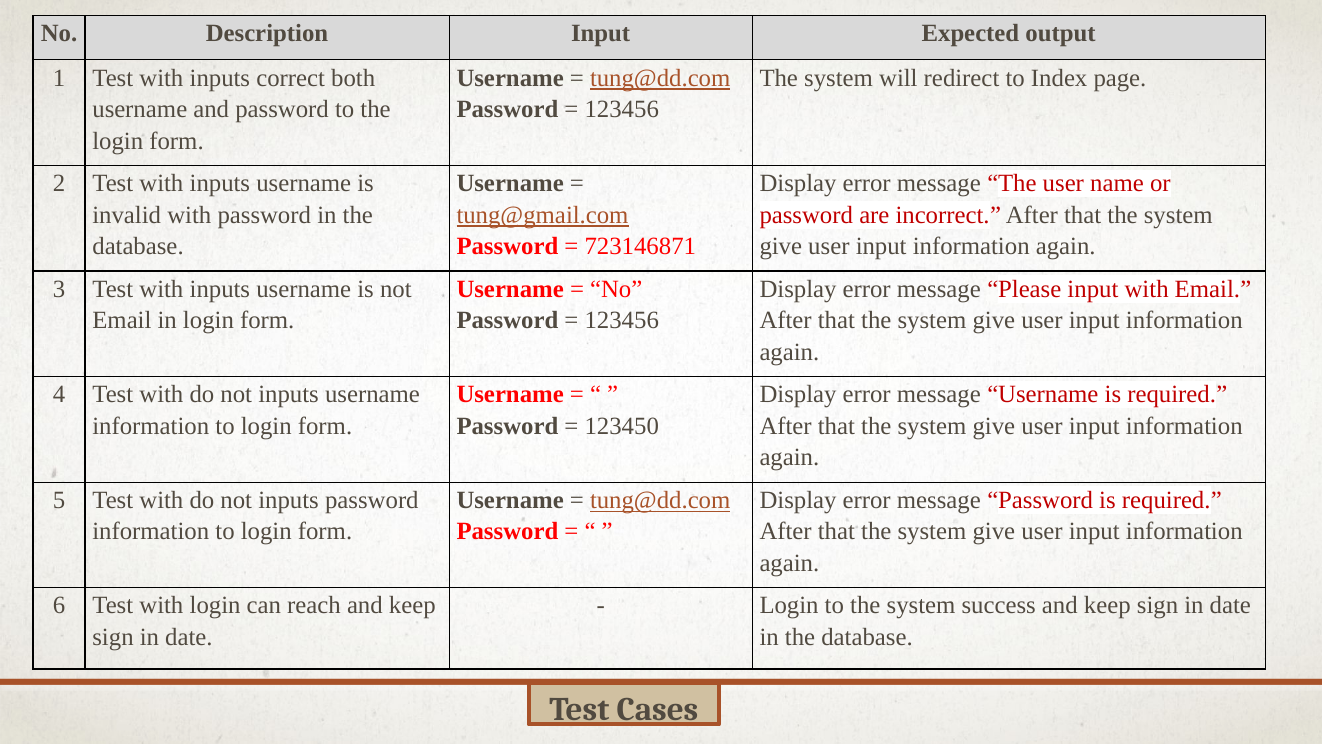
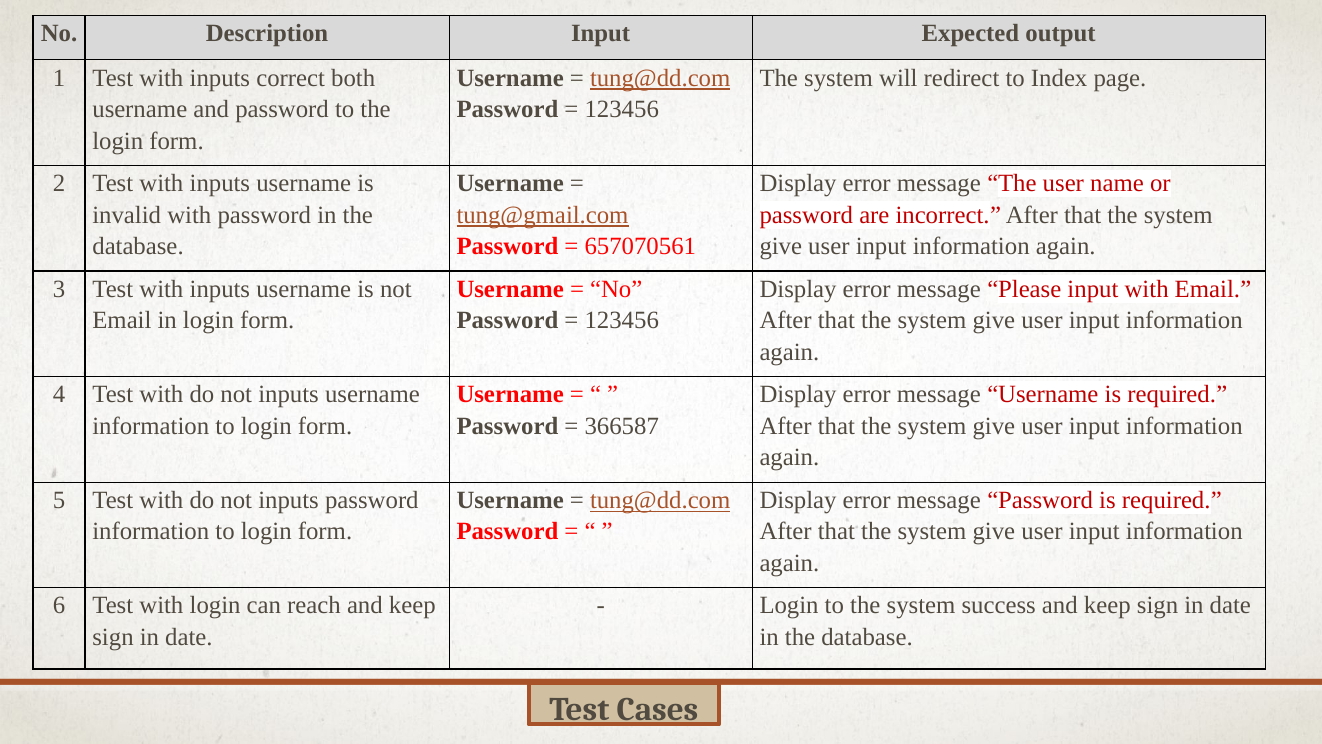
723146871: 723146871 -> 657070561 (640, 247)
123450: 123450 -> 366587 (622, 426)
